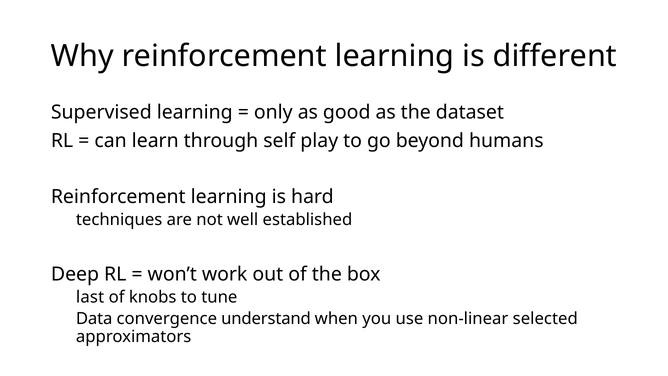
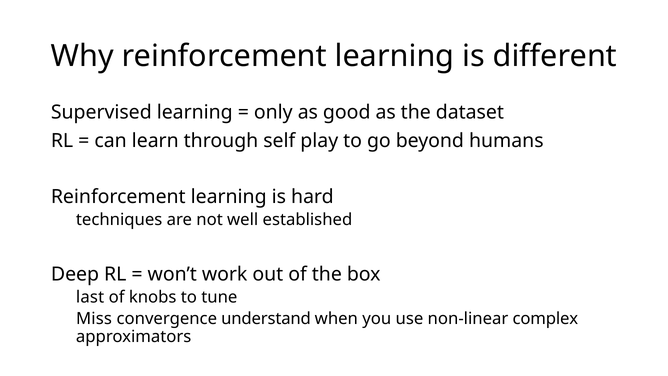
Data: Data -> Miss (94, 319)
selected: selected -> complex (545, 319)
